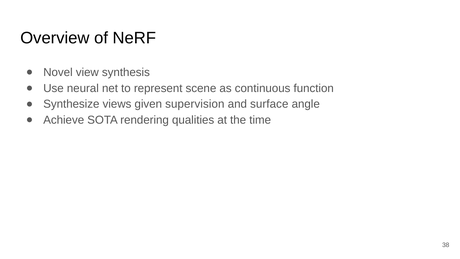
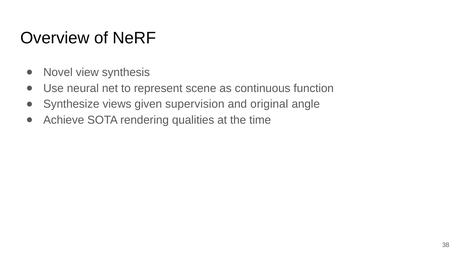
surface: surface -> original (269, 104)
